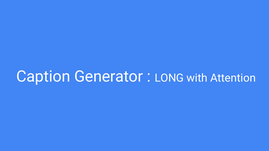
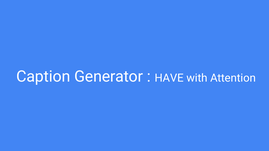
LONG: LONG -> HAVE (169, 78)
